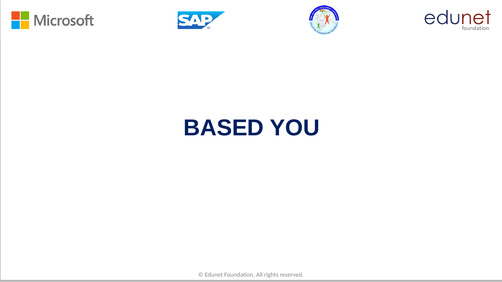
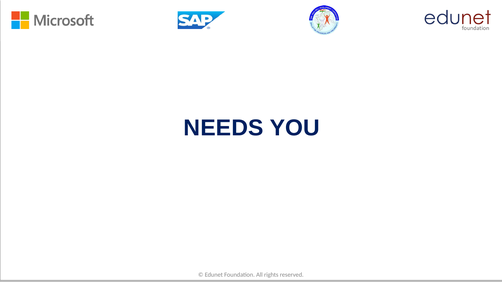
BASED: BASED -> NEEDS (224, 128)
